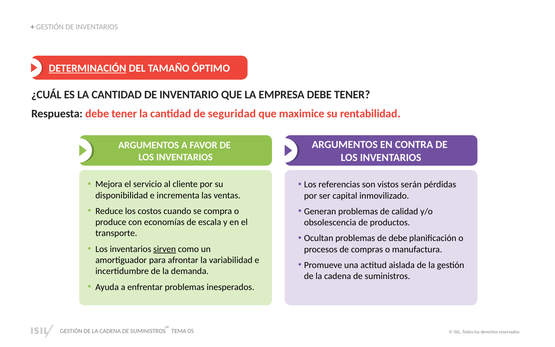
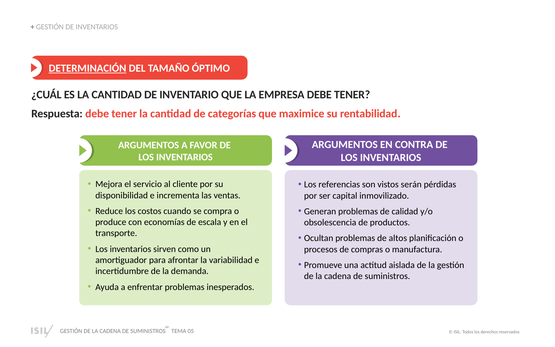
seguridad: seguridad -> categorías (232, 114)
de debe: debe -> altos (398, 238)
sirven underline: present -> none (165, 249)
